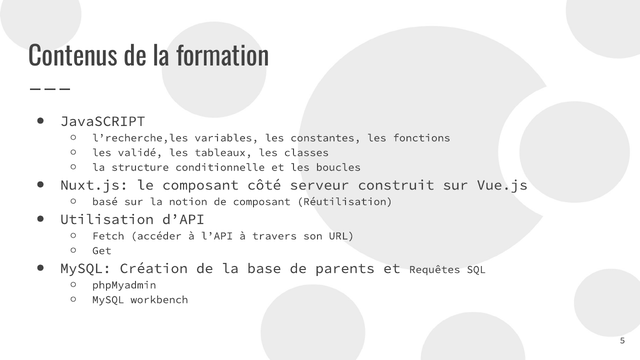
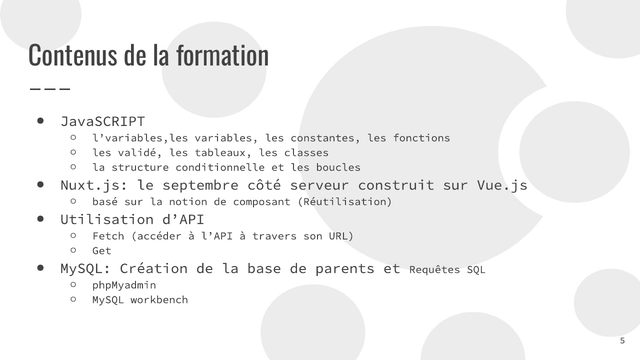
l’recherche,les: l’recherche,les -> l’variables,les (140, 138)
le composant: composant -> septembre (200, 185)
